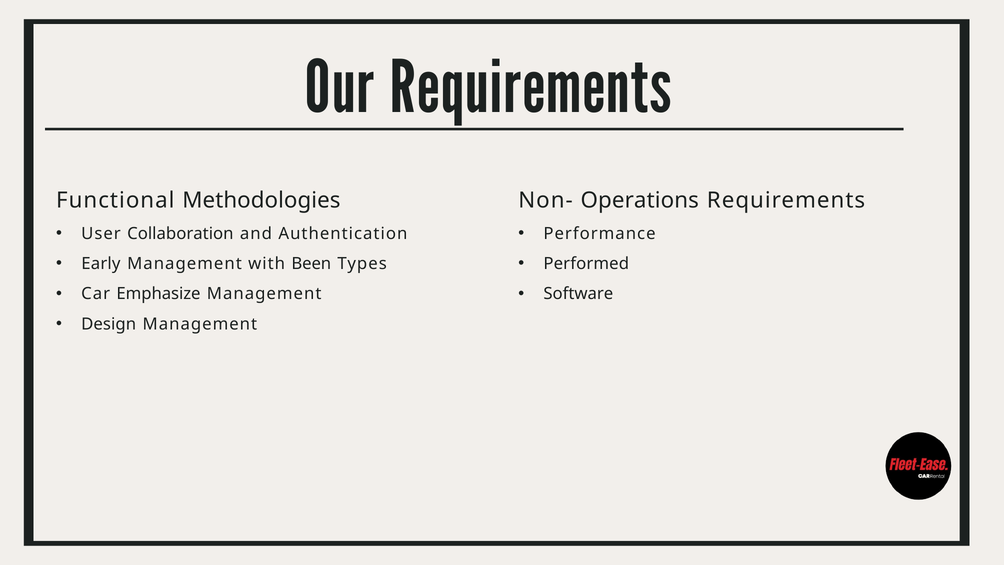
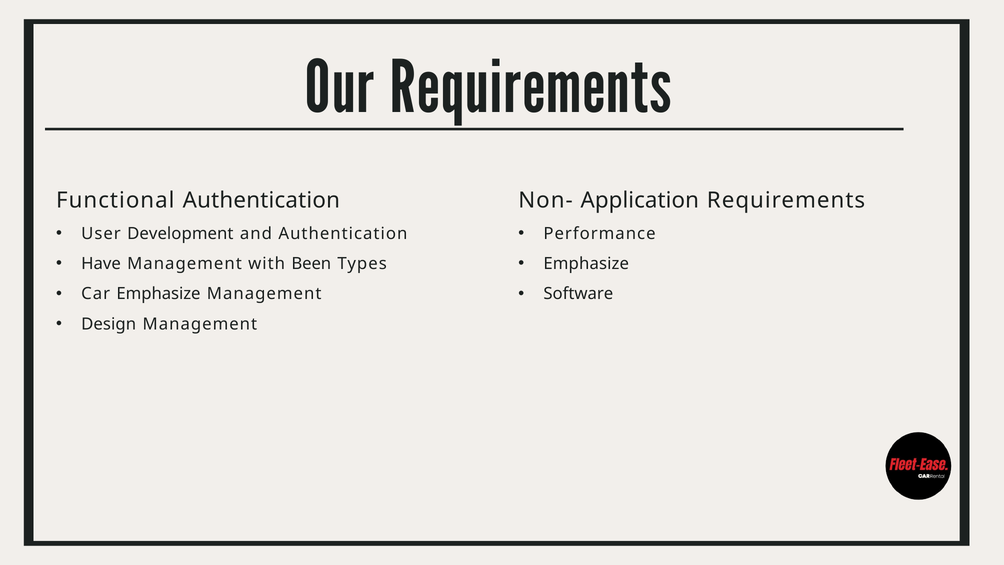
Functional Methodologies: Methodologies -> Authentication (261, 201)
Operations: Operations -> Application (640, 200)
Collaboration: Collaboration -> Development (180, 234)
Early: Early -> Have (101, 264)
Performed: Performed -> Emphasize (586, 264)
